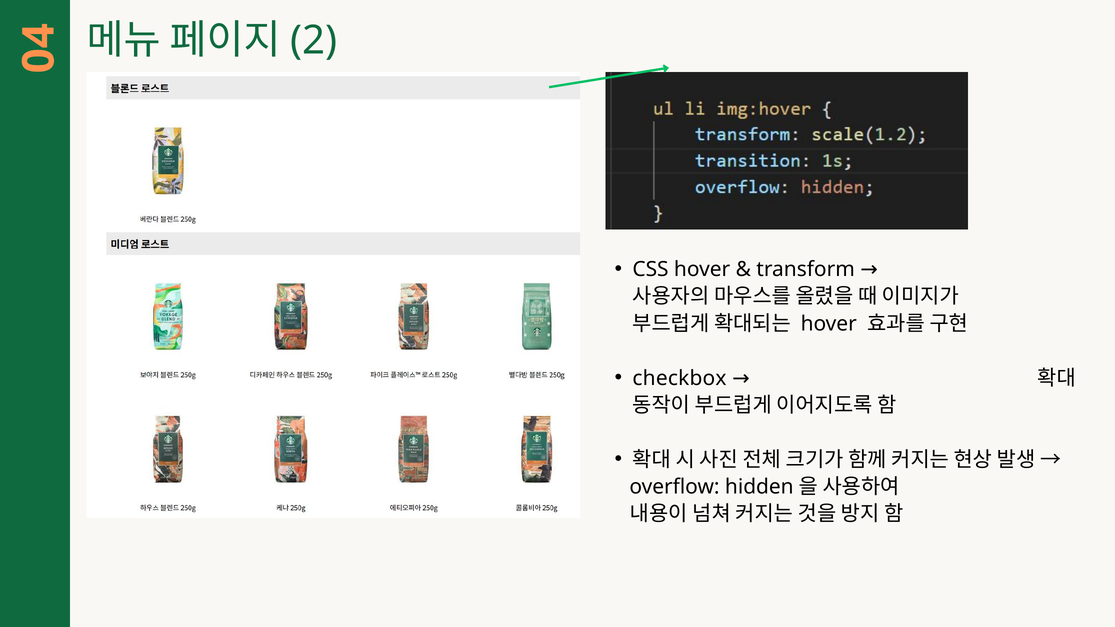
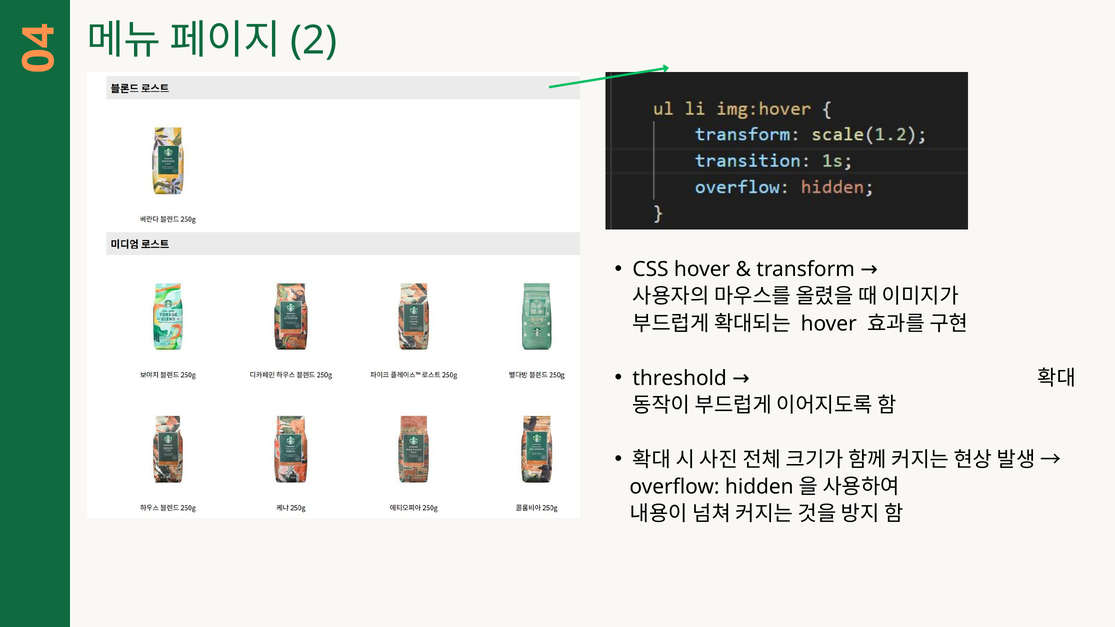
checkbox: checkbox -> threshold (680, 378)
